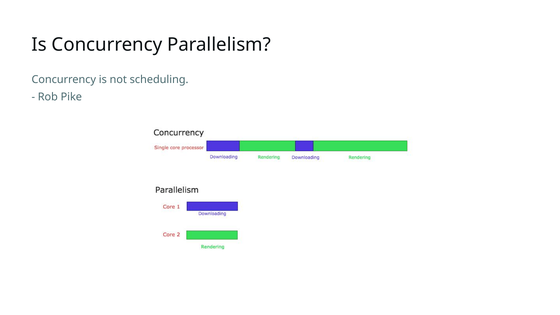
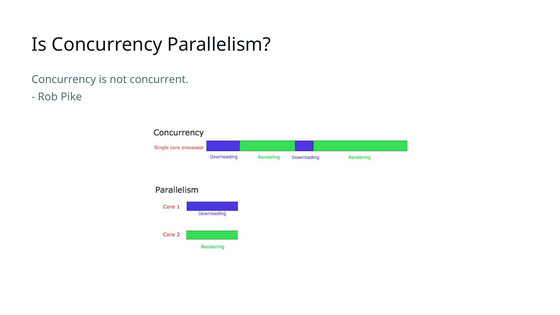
scheduling: scheduling -> concurrent (159, 80)
